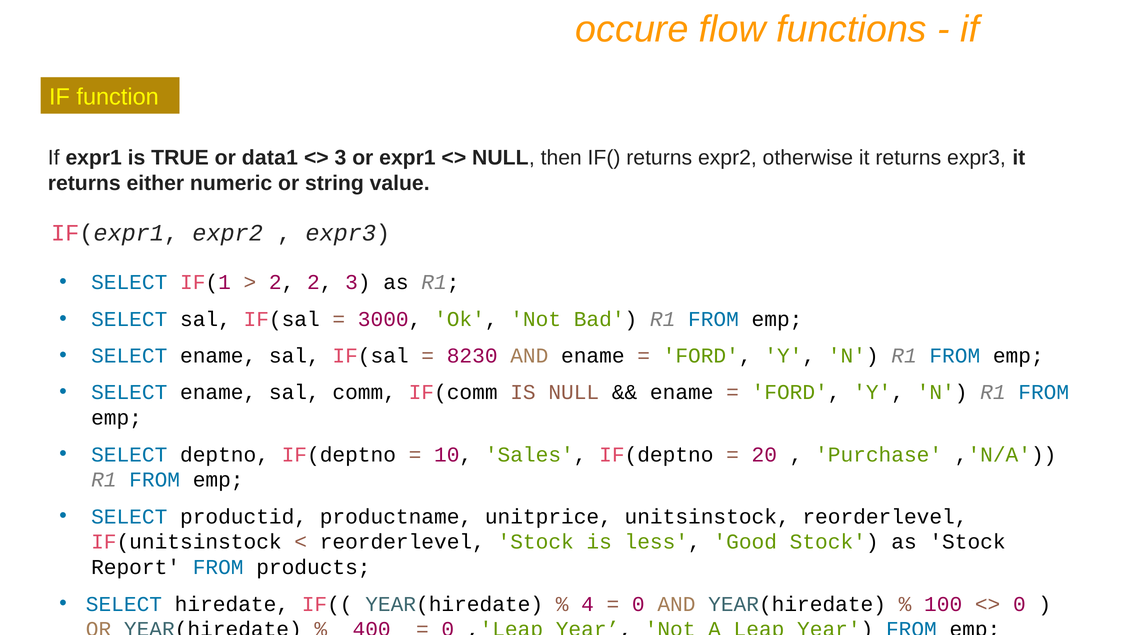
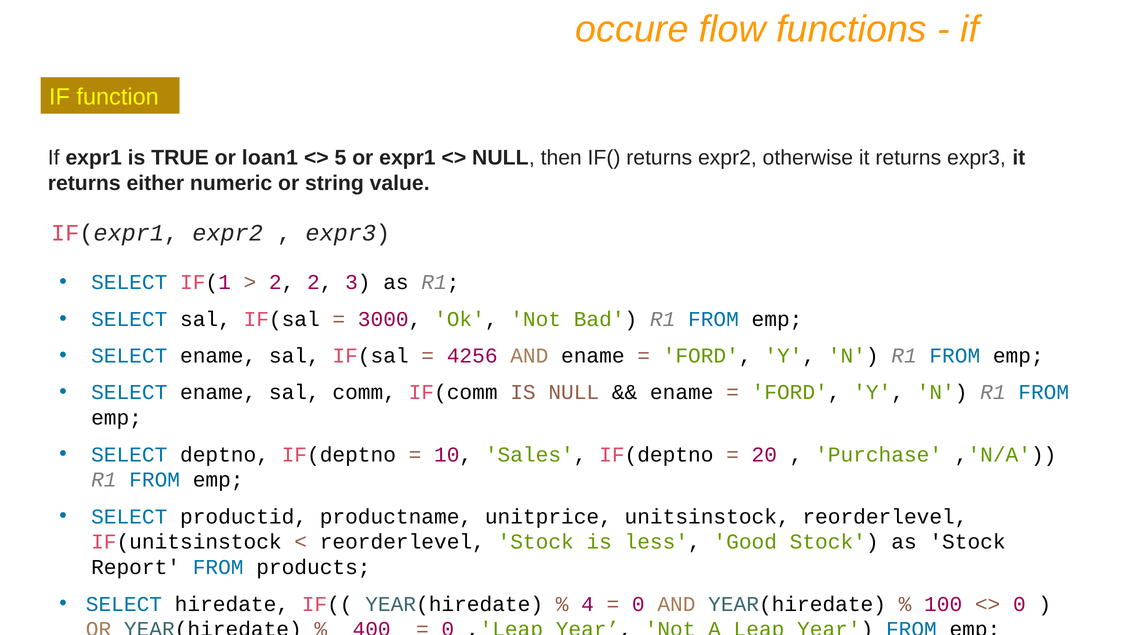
data1: data1 -> loan1 (270, 158)
3: 3 -> 5 (341, 158)
8230: 8230 -> 4256 (472, 356)
